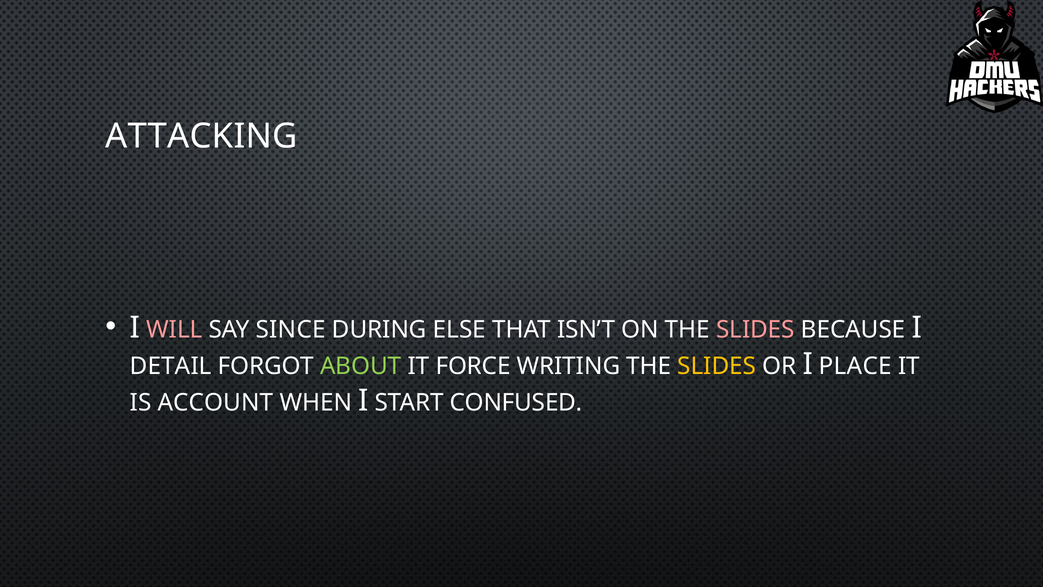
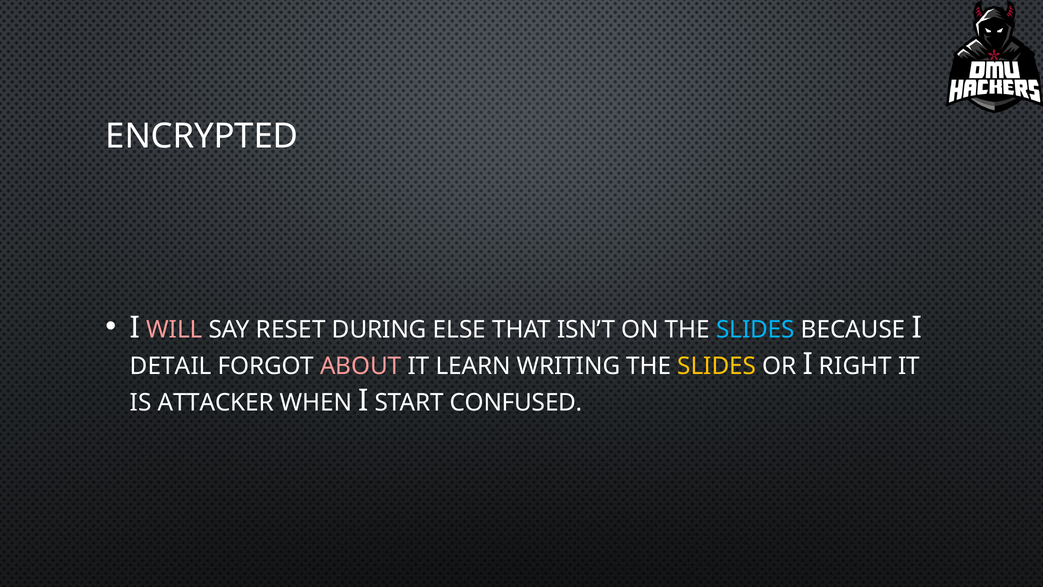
ATTACKING: ATTACKING -> ENCRYPTED (202, 136)
SINCE: SINCE -> RESET (291, 329)
SLIDES colour: pink -> light blue (755, 329)
ABOUT colour: light green -> pink (361, 366)
FORCE: FORCE -> LEARN (473, 366)
PLACE: PLACE -> RIGHT (855, 366)
ACCOUNT: ACCOUNT -> ATTACKER (216, 402)
